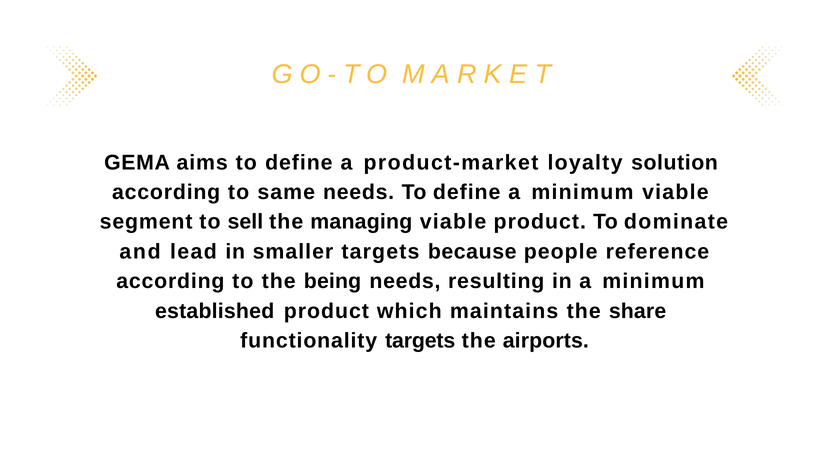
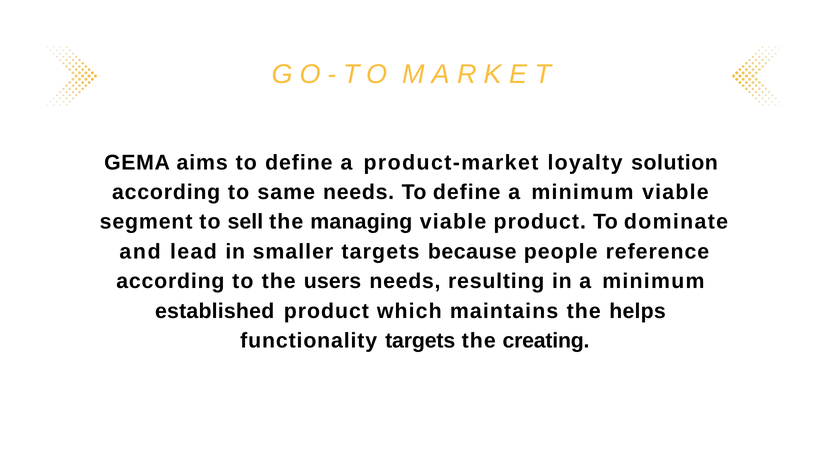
being: being -> users (333, 281)
share: share -> helps (638, 311)
airports: airports -> creating (546, 340)
